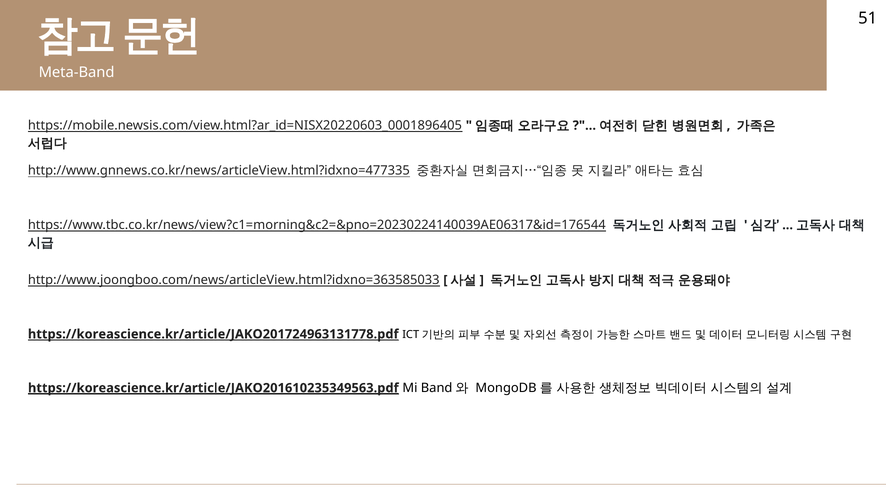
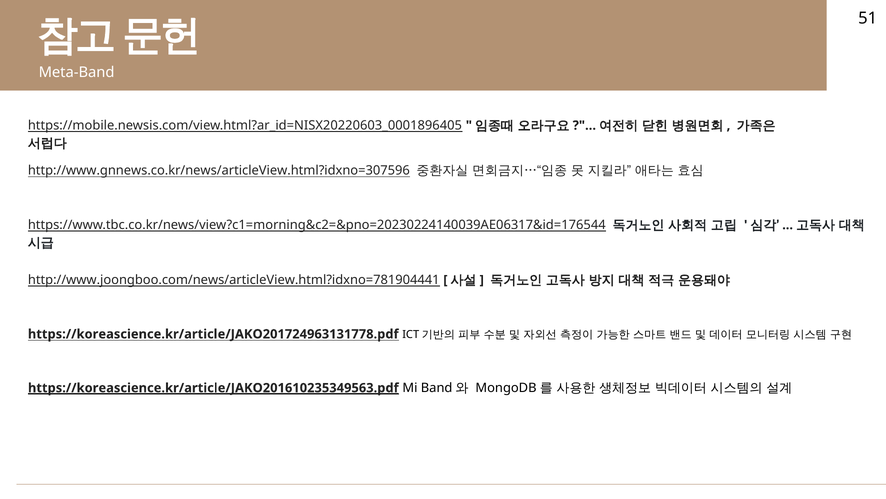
http://www.gnnews.co.kr/news/articleView.html?idxno=477335: http://www.gnnews.co.kr/news/articleView.html?idxno=477335 -> http://www.gnnews.co.kr/news/articleView.html?idxno=307596 (219, 170)
http://www.joongboo.com/news/articleView.html?idxno=363585033: http://www.joongboo.com/news/articleView.html?idxno=363585033 -> http://www.joongboo.com/news/articleView.html?idxno=781904441 (234, 280)
https://koreascience.kr/article/JAKO201724963131778.pdf underline: present -> none (213, 334)
